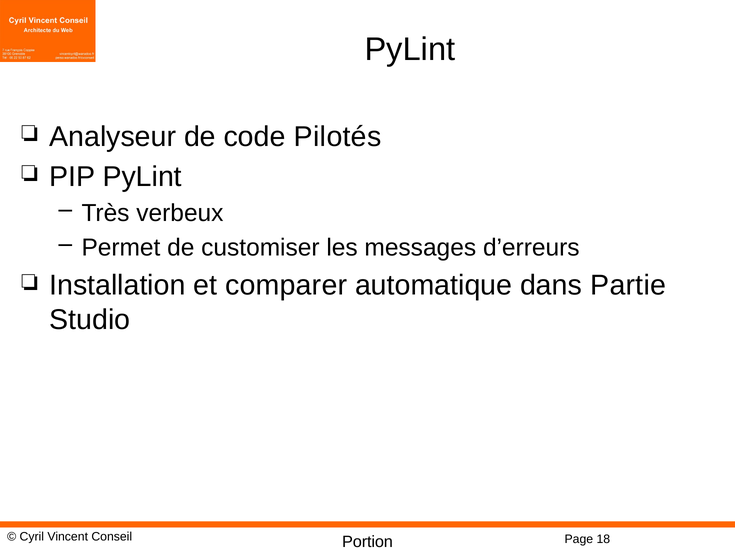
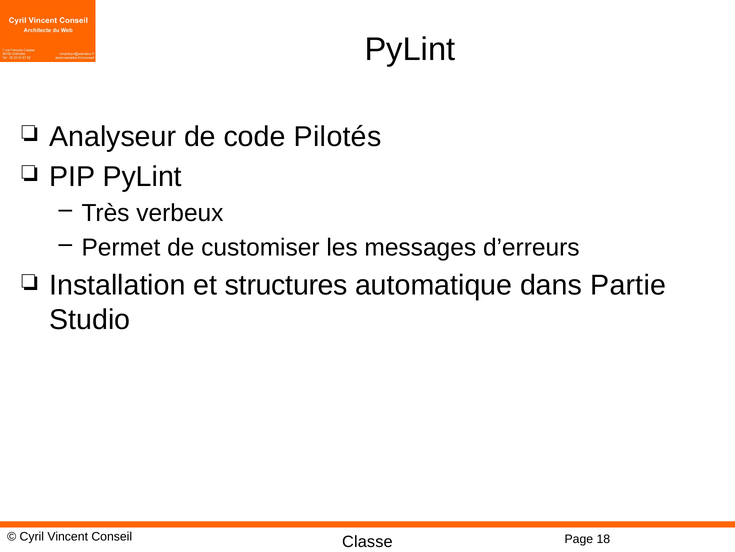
comparer: comparer -> structures (286, 285)
Portion: Portion -> Classe (367, 541)
